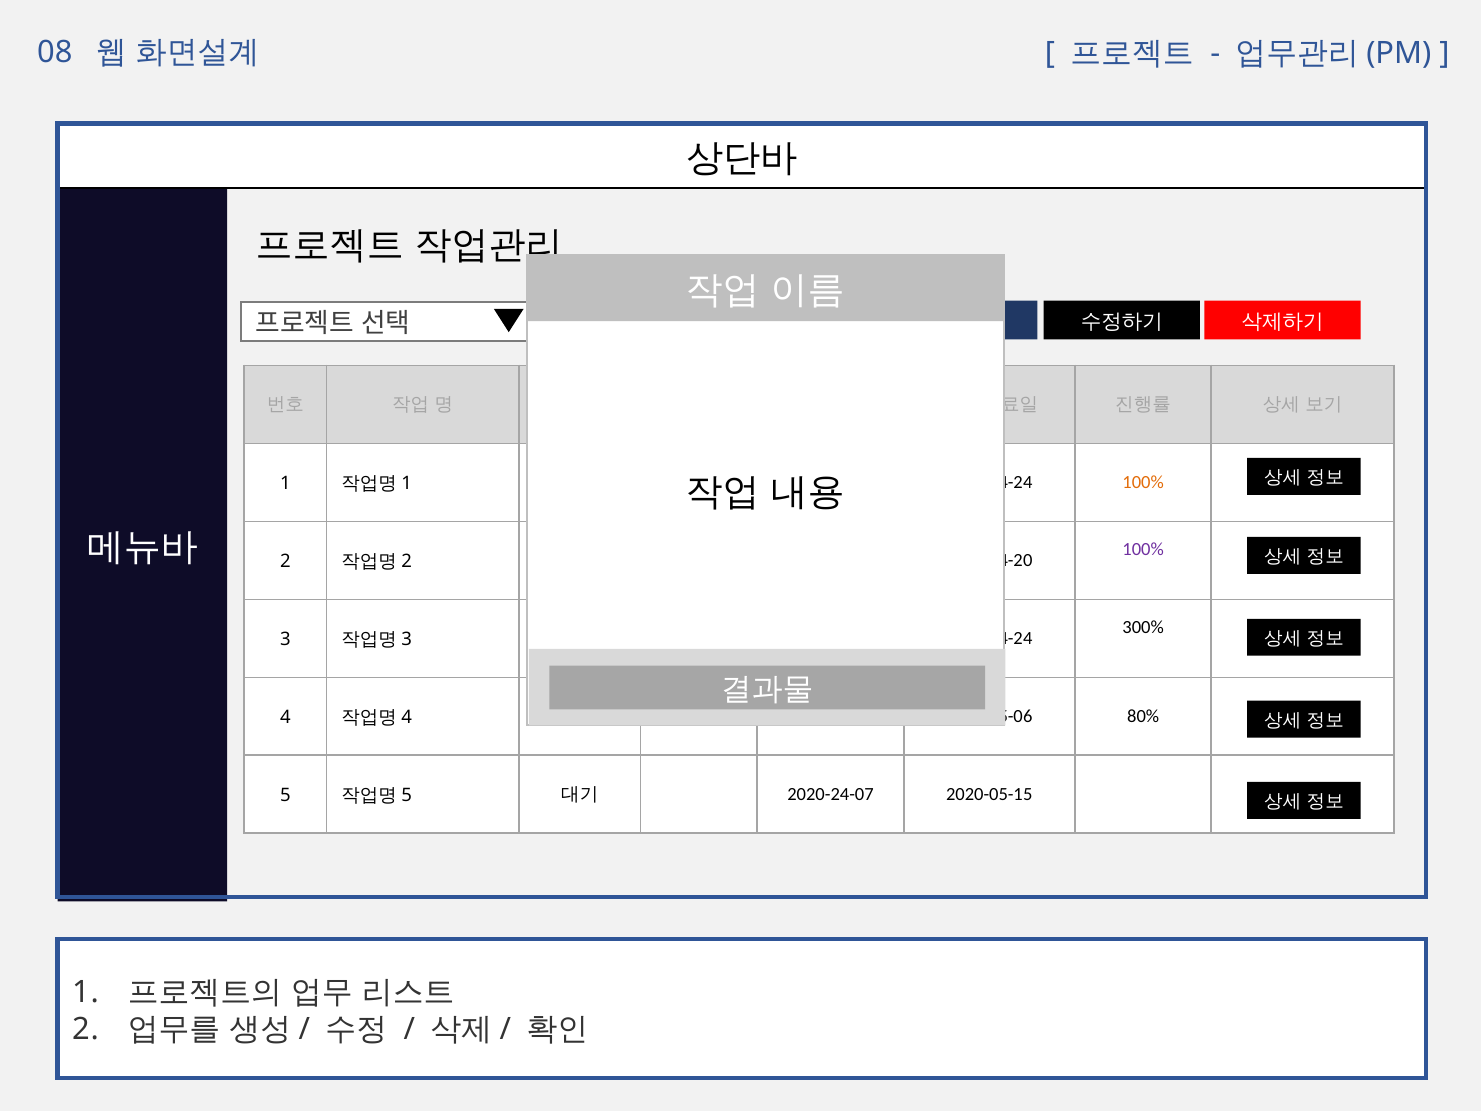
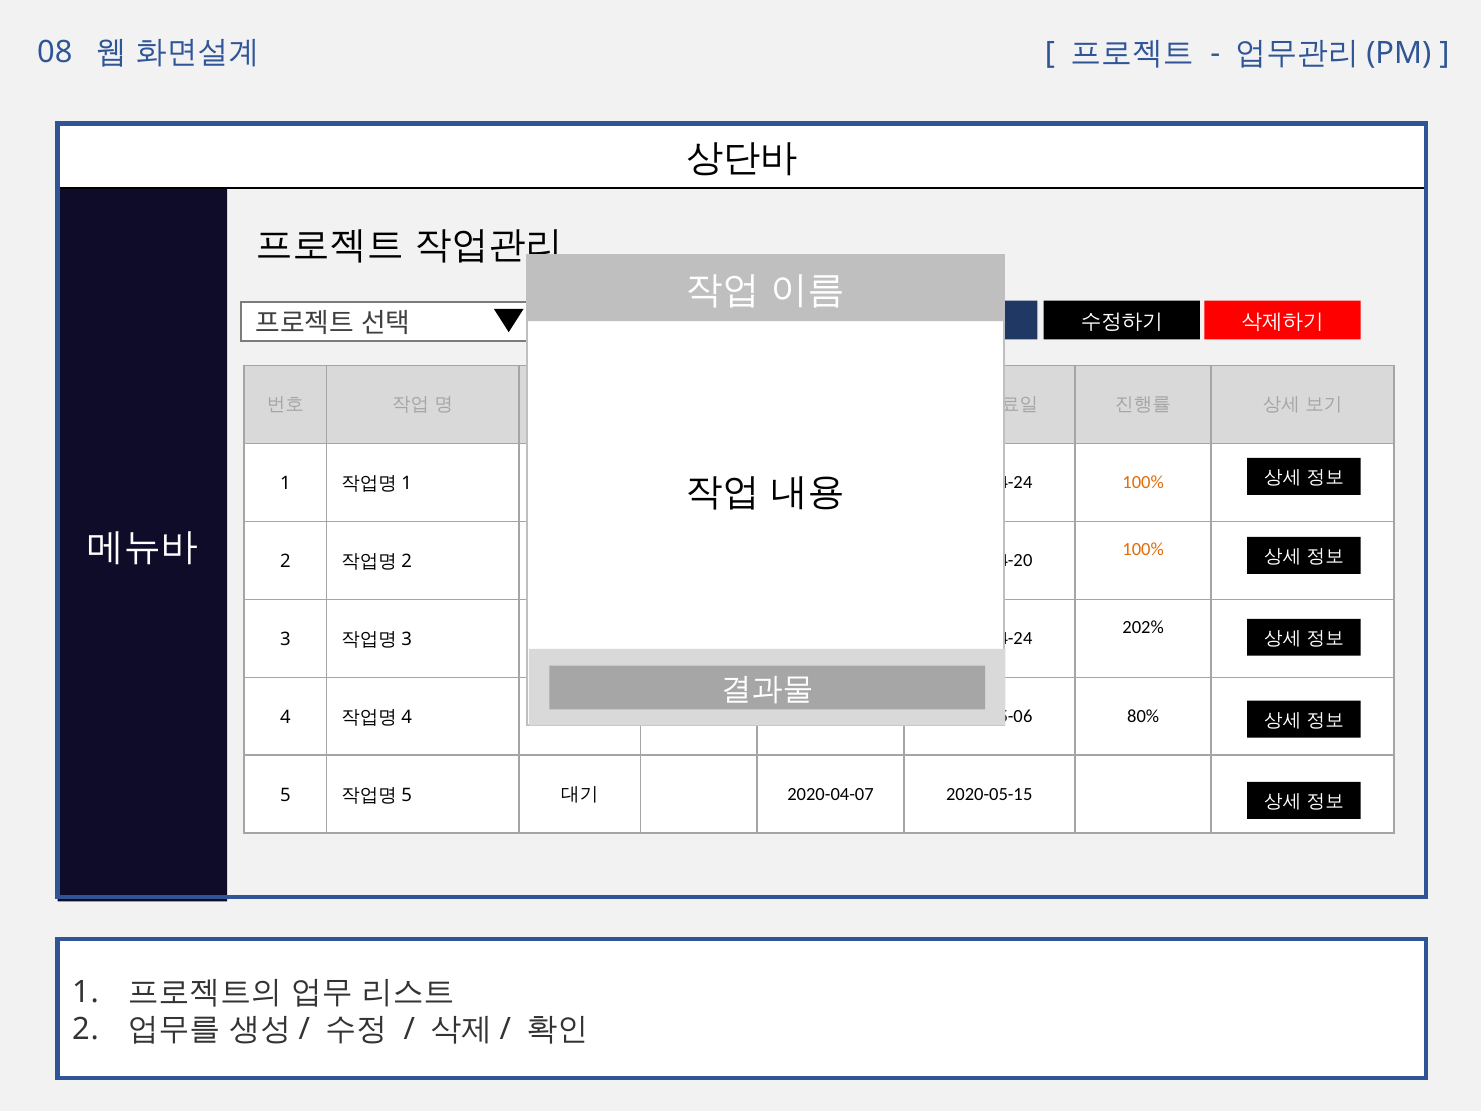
100% colour: purple -> orange (1143, 549)
300%: 300% -> 202% (1143, 627)
2020-24-07: 2020-24-07 -> 2020-04-07 (831, 794)
